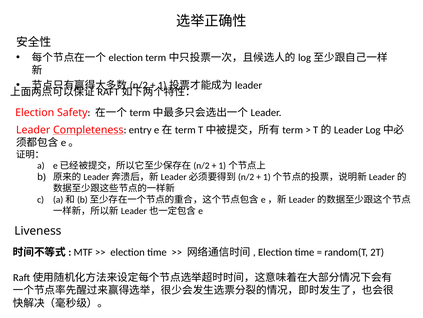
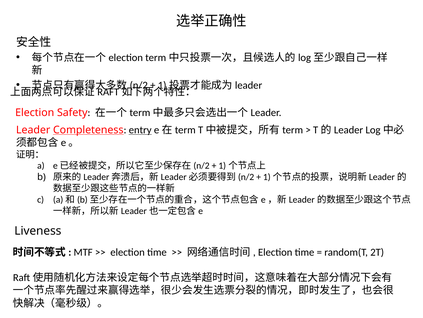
entry underline: none -> present (140, 130)
